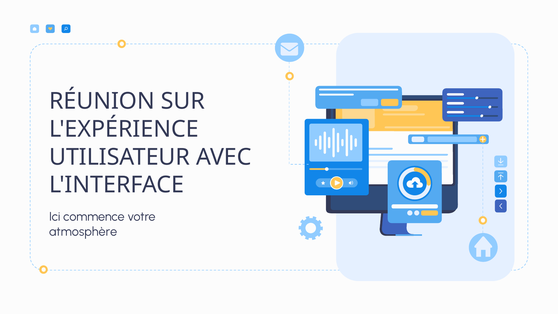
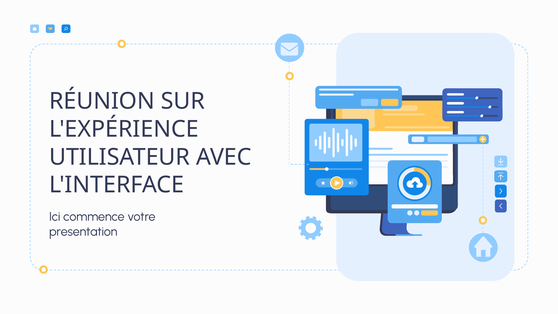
atmosphère: atmosphère -> presentation (83, 232)
